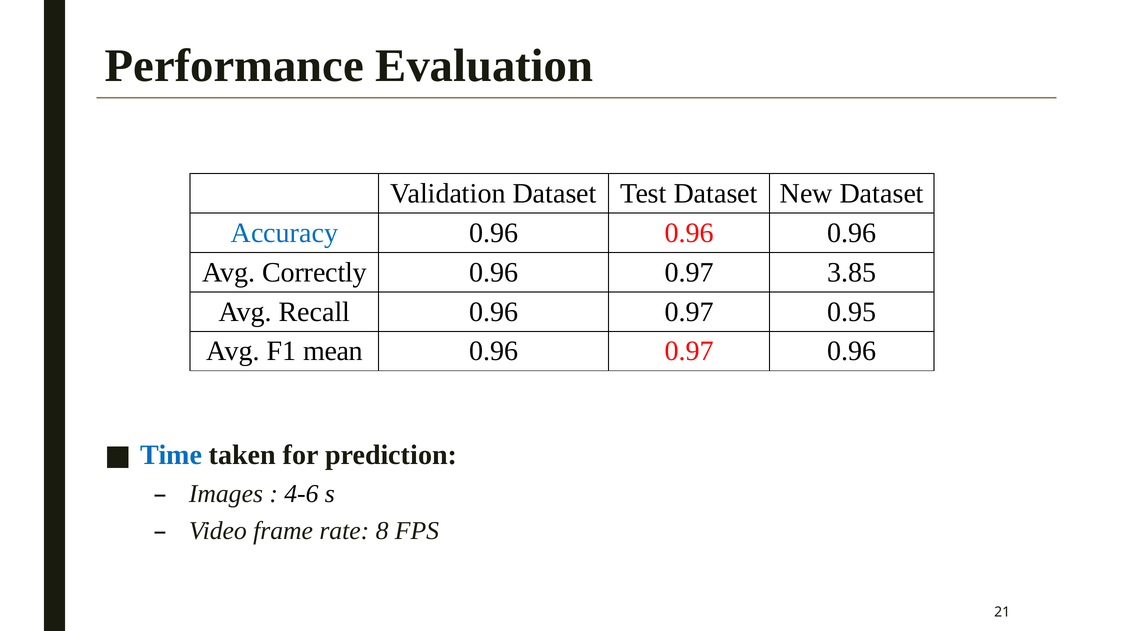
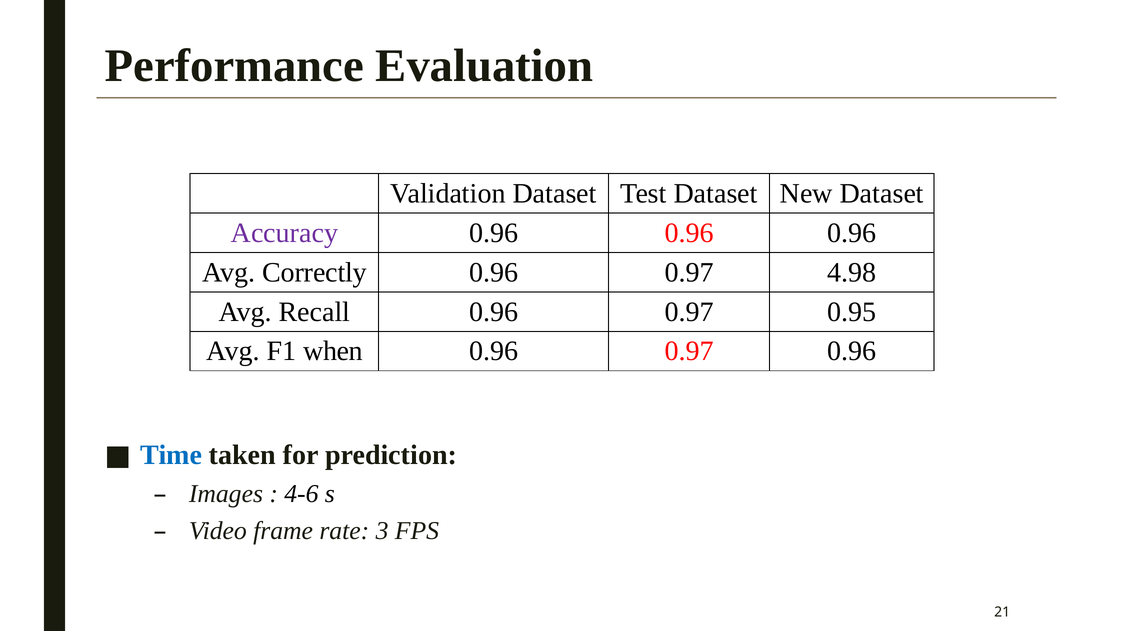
Accuracy colour: blue -> purple (284, 233)
3.85: 3.85 -> 4.98 (852, 272)
mean: mean -> when (333, 351)
8: 8 -> 3 (382, 531)
